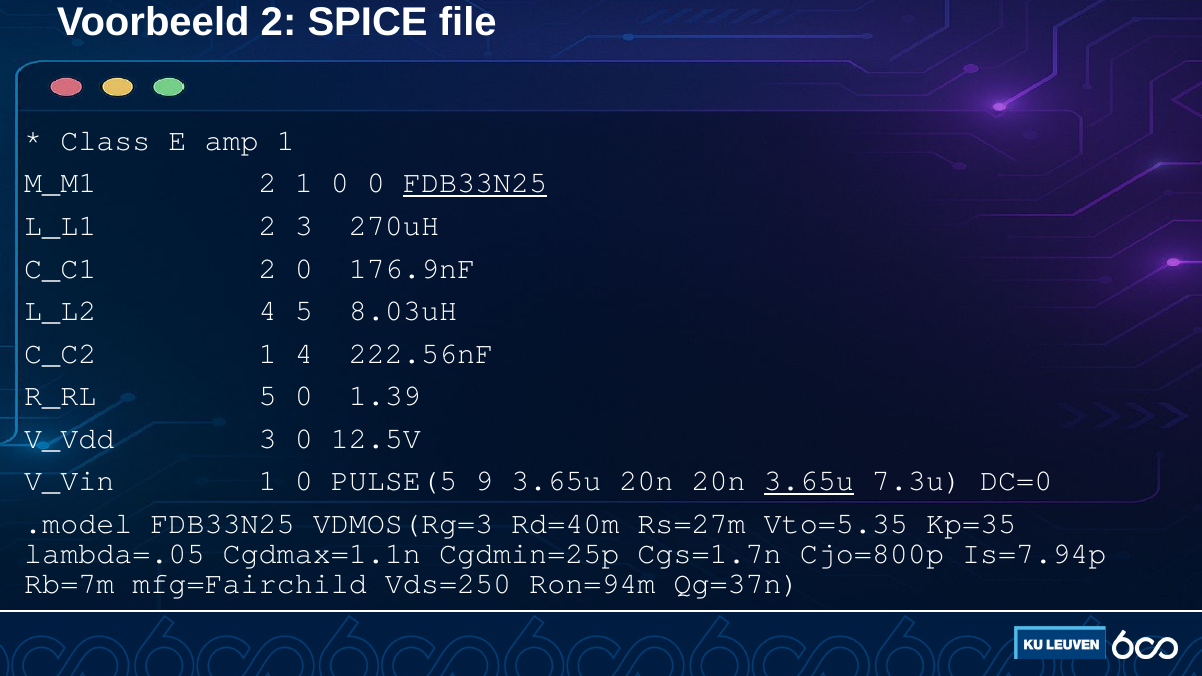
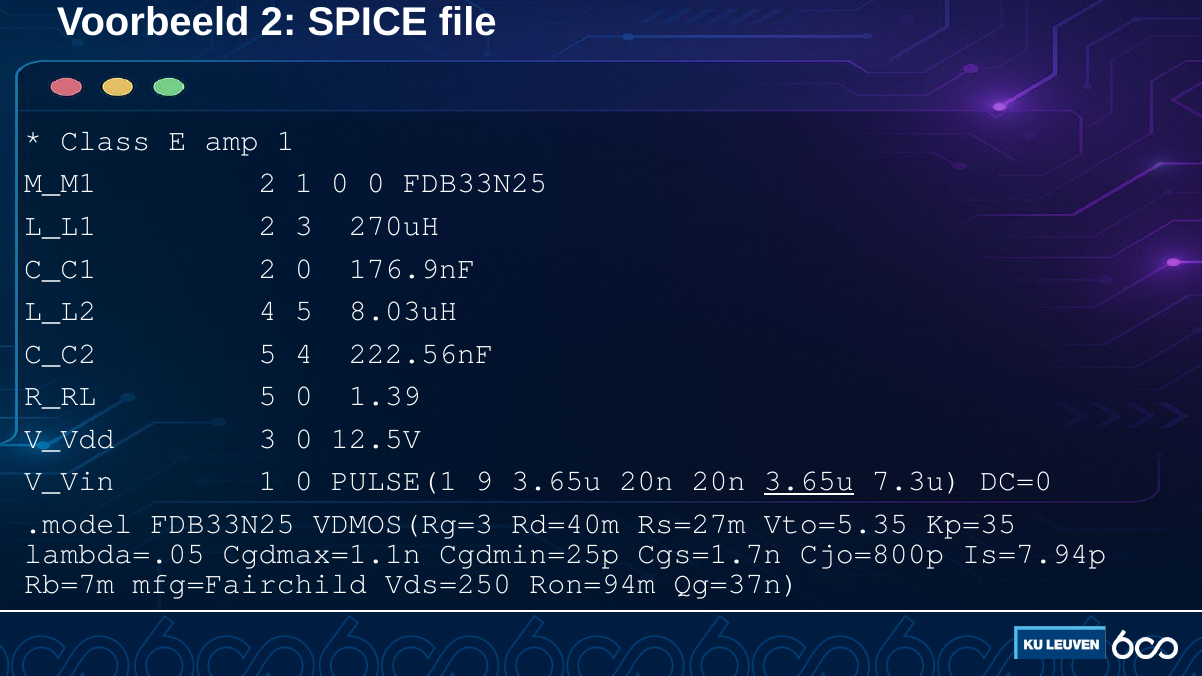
FDB33N25 underline: present -> none (475, 183)
C_C2 1: 1 -> 5 (268, 353)
PULSE(5: PULSE(5 -> PULSE(1 (394, 481)
